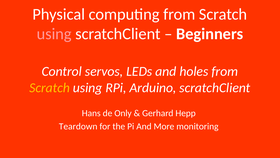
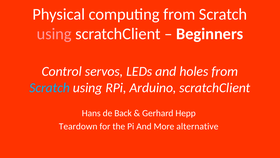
Scratch colour: yellow -> light blue (50, 87)
Only: Only -> Back (123, 113)
monitoring: monitoring -> alternative (197, 126)
